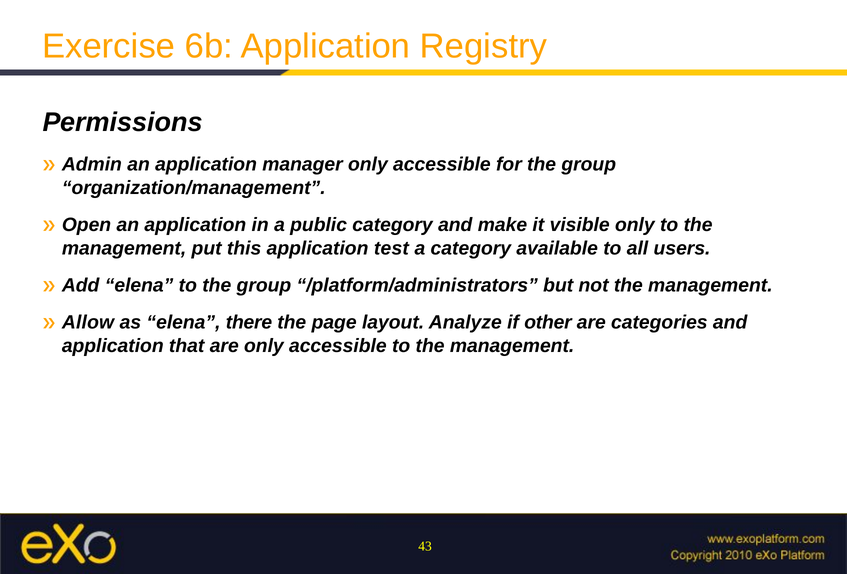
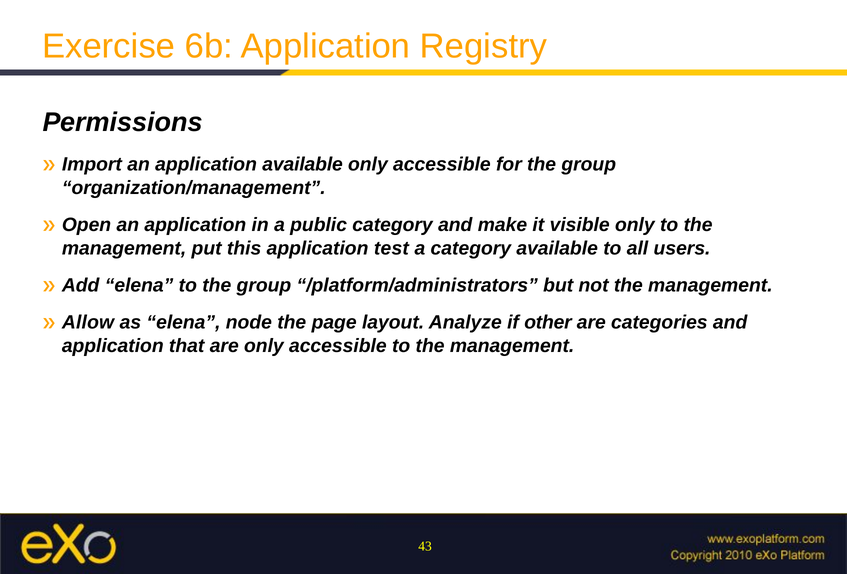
Admin: Admin -> Import (92, 164)
application manager: manager -> available (303, 164)
there: there -> node (249, 322)
